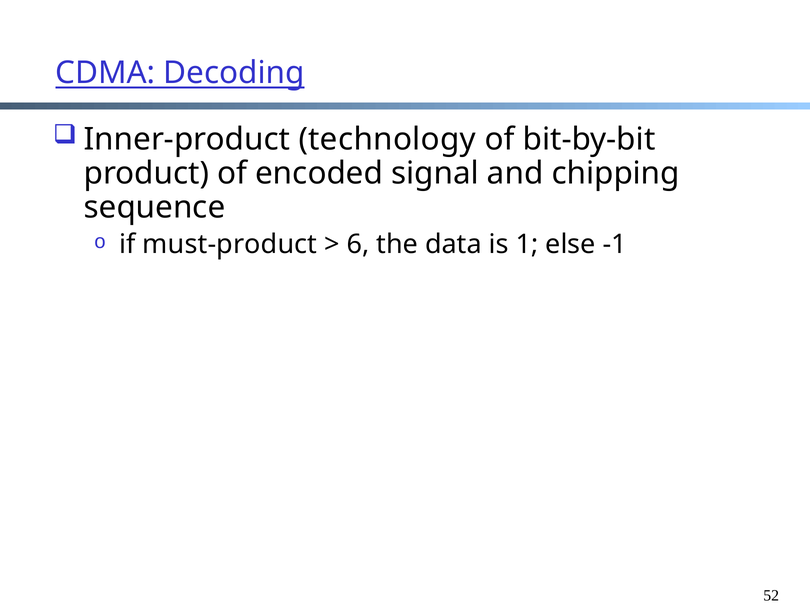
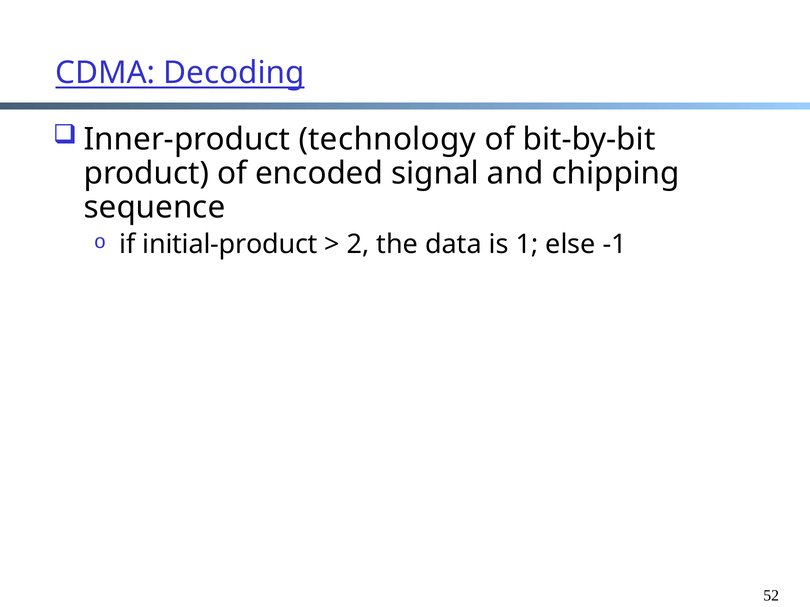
must-product: must-product -> initial-product (230, 244)
6: 6 -> 2 (358, 244)
